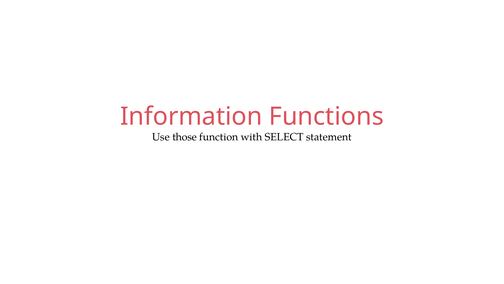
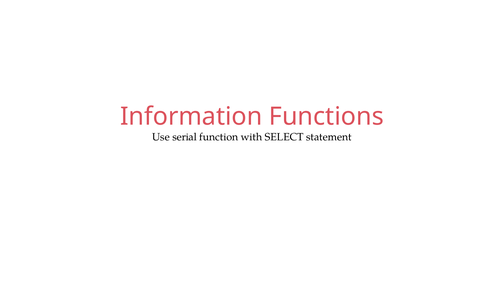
those: those -> serial (185, 137)
